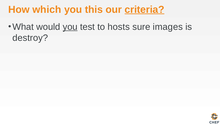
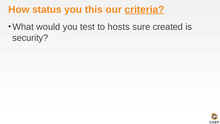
which: which -> status (47, 10)
you underline: present -> none (70, 27)
images: images -> created (168, 27)
destroy: destroy -> security (30, 38)
